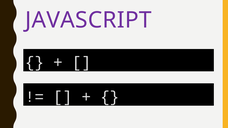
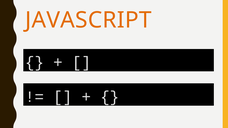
JAVASCRIPT colour: purple -> orange (88, 20)
